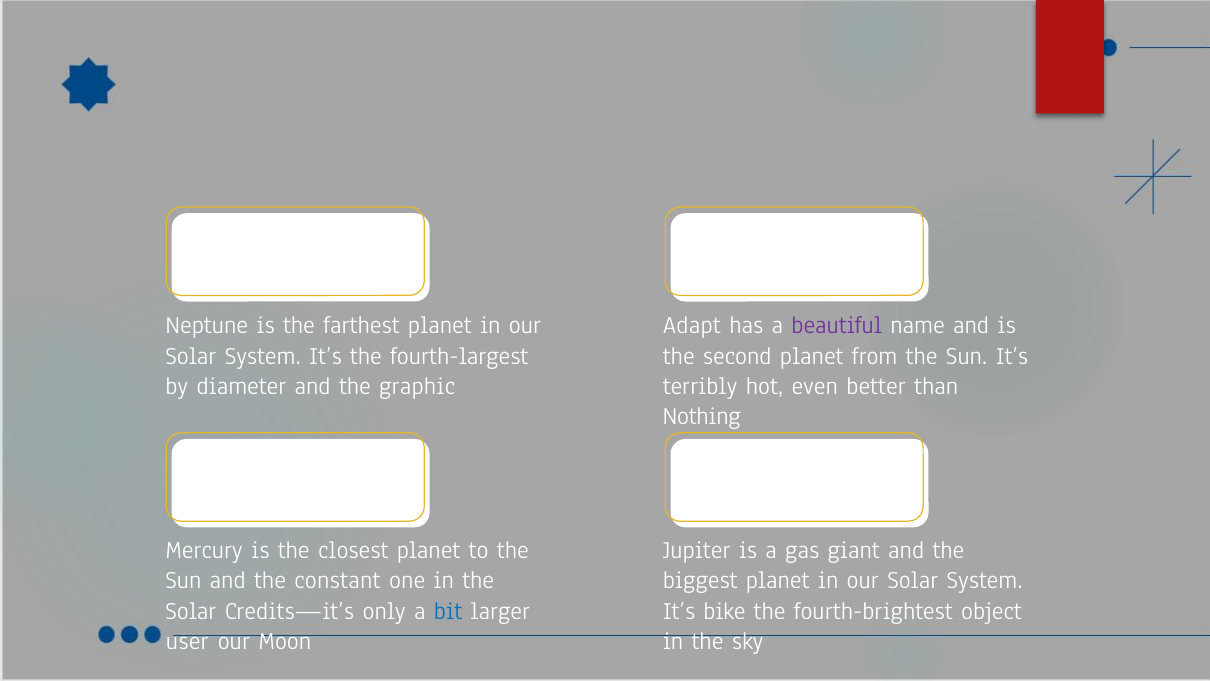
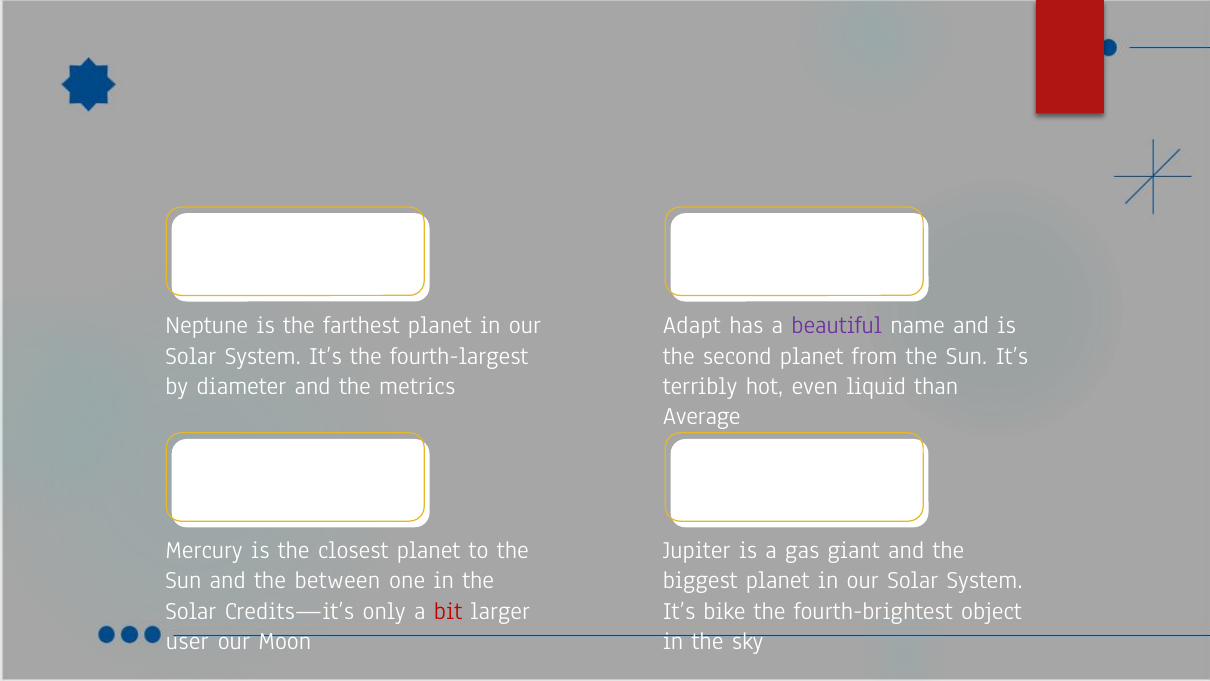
graphic: graphic -> metrics (417, 386)
better: better -> liquid (876, 386)
Nothing: Nothing -> Average (702, 416)
constant: constant -> between (337, 580)
bit colour: blue -> red (448, 611)
